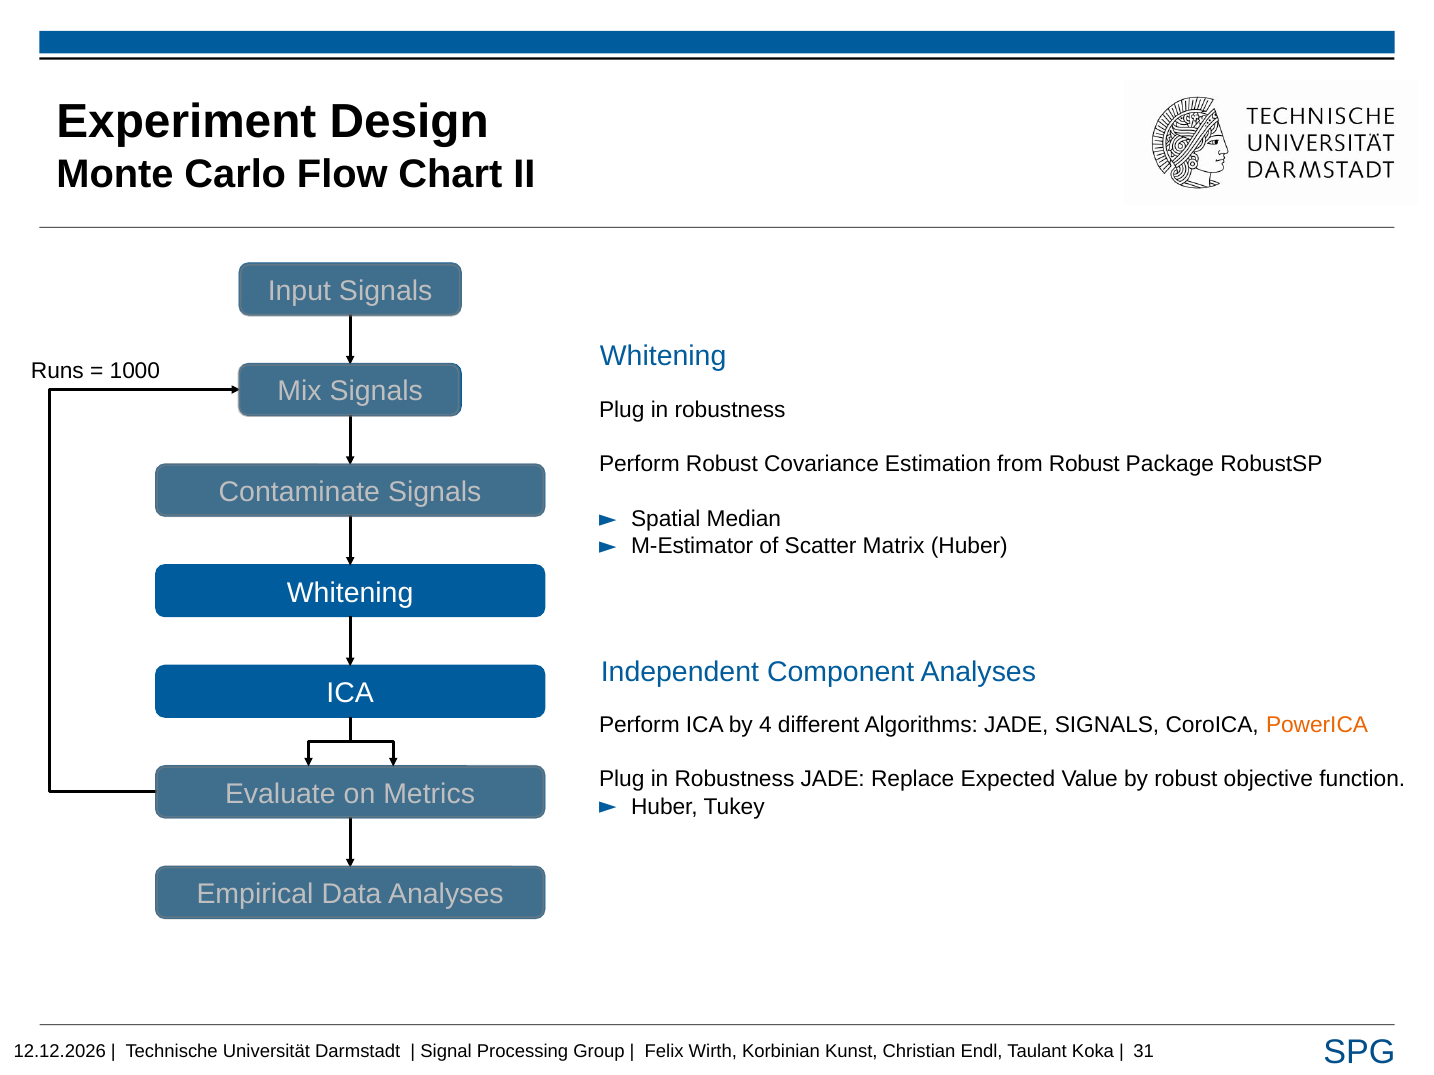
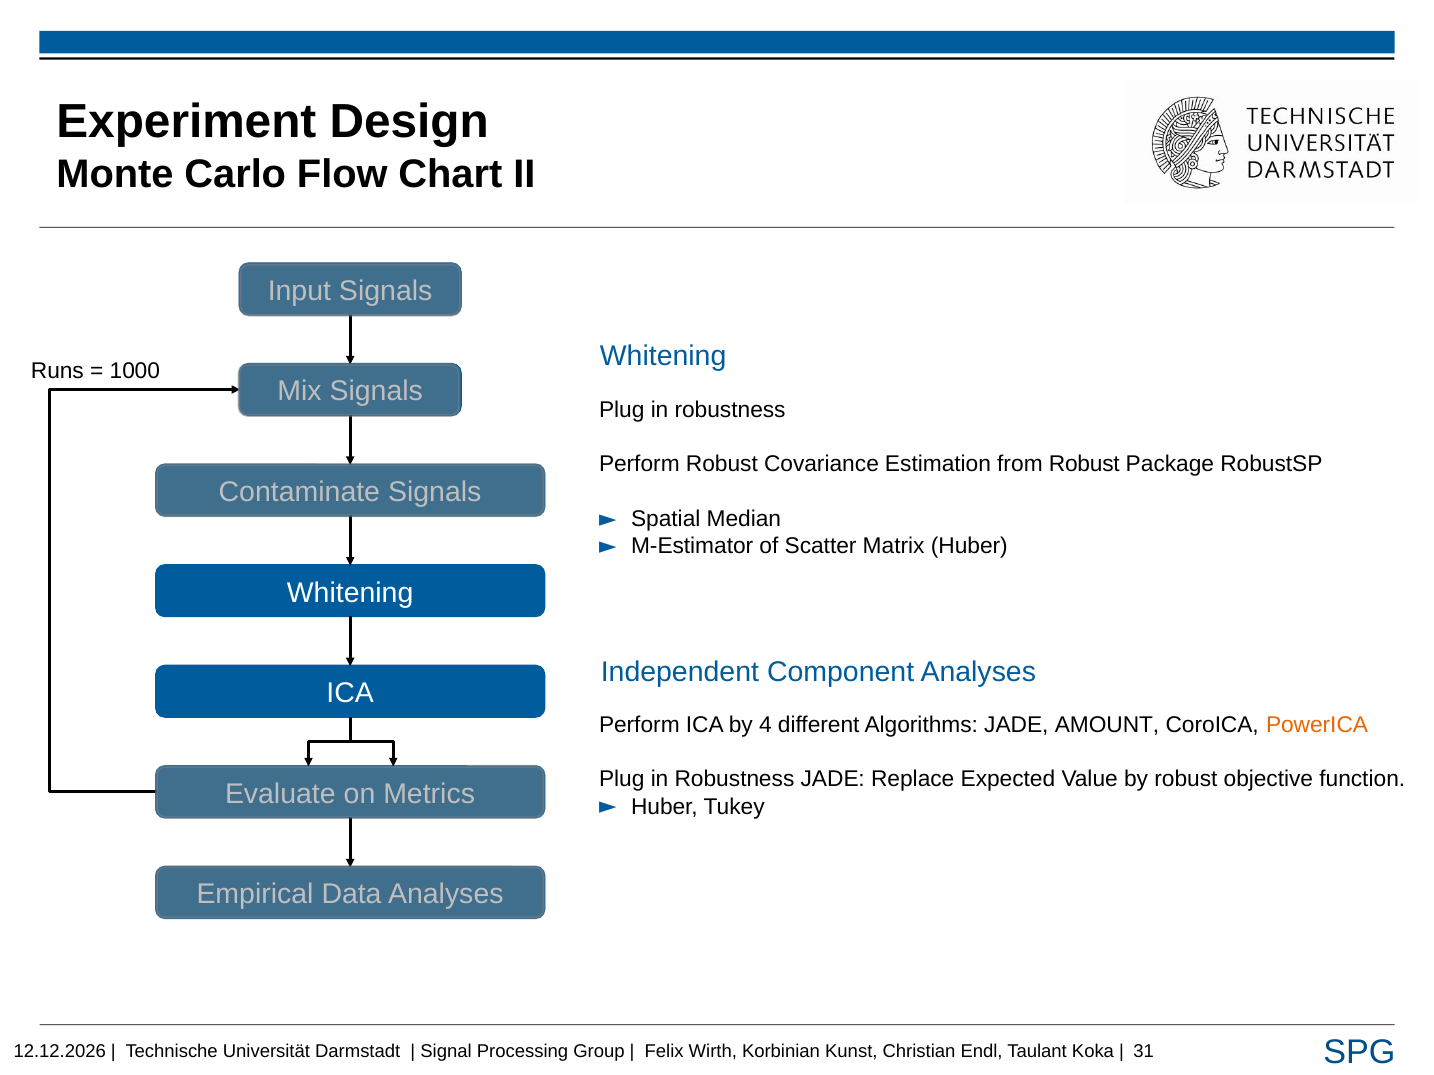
JADE SIGNALS: SIGNALS -> AMOUNT (1107, 725)
